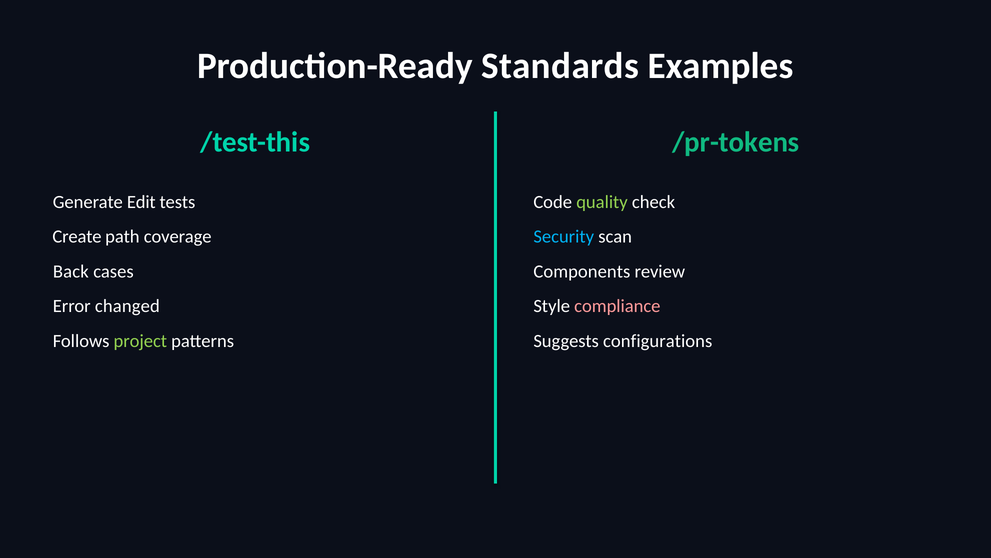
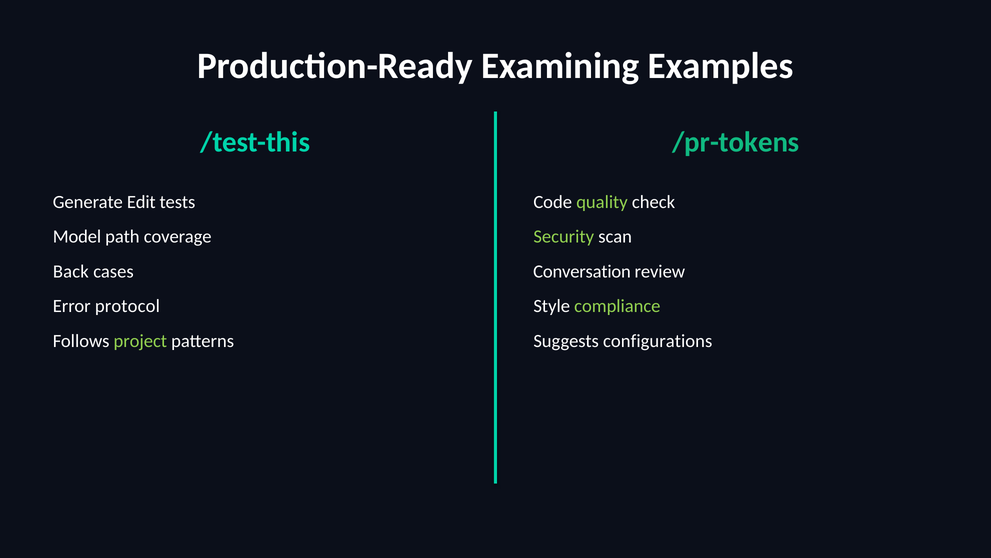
Standards: Standards -> Examining (560, 66)
Create: Create -> Model (77, 237)
Security colour: light blue -> light green (564, 237)
Components: Components -> Conversation (582, 271)
changed: changed -> protocol (127, 306)
compliance colour: pink -> light green (617, 306)
